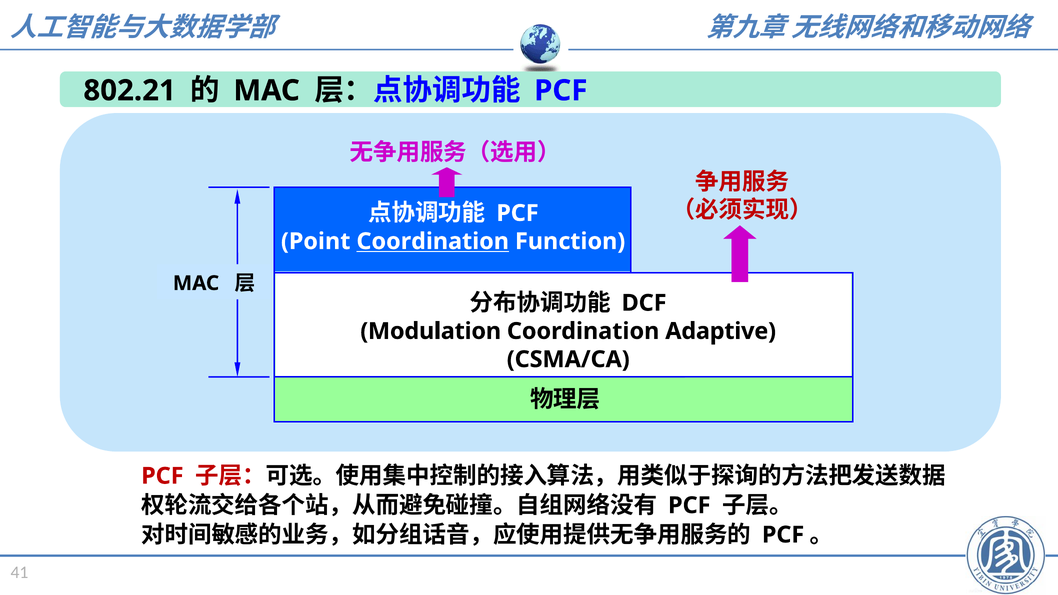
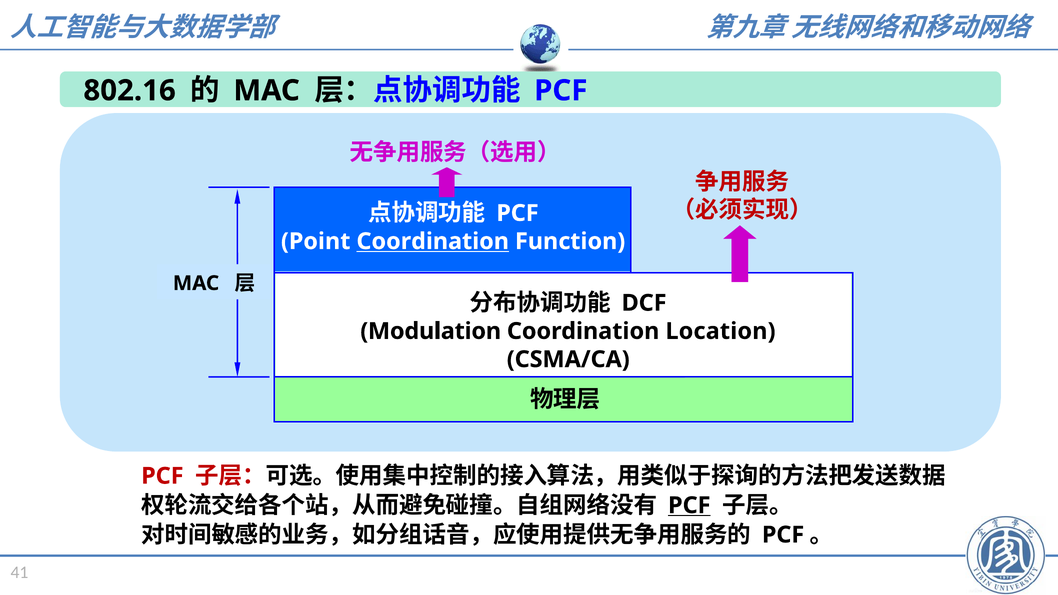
802.21: 802.21 -> 802.16 (130, 91)
Adaptive: Adaptive -> Location (720, 331)
PCF underline: none -> present (689, 506)
